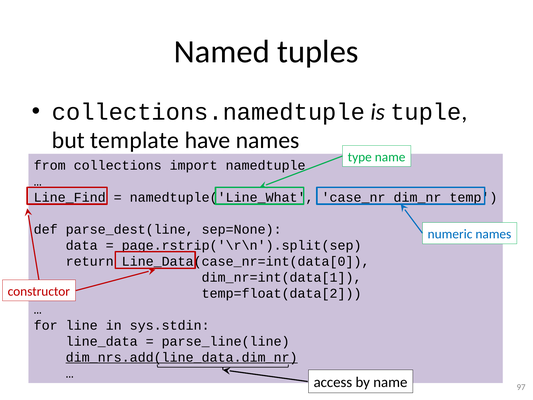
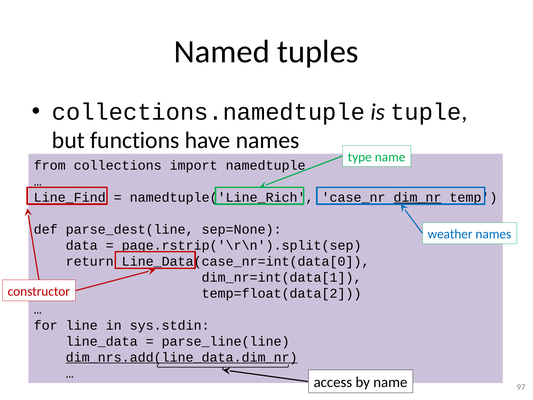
template: template -> functions (135, 140)
namedtuple('Line_What: namedtuple('Line_What -> namedtuple('Line_Rich (222, 197)
dim_nr underline: none -> present (418, 197)
numeric: numeric -> weather (450, 234)
